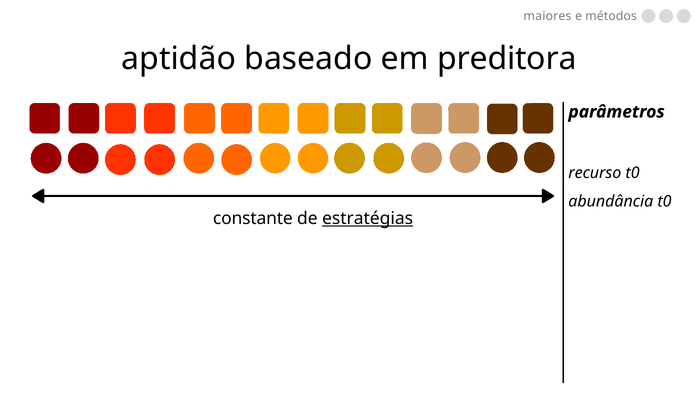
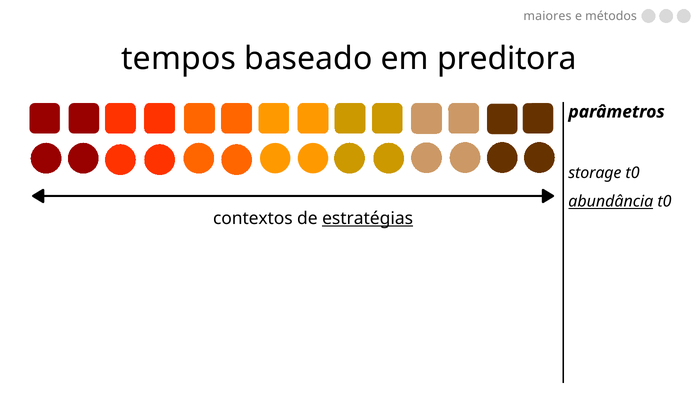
aptidão: aptidão -> tempos (179, 59)
recurso: recurso -> storage (595, 173)
abundância underline: none -> present (611, 202)
constante: constante -> contextos (253, 219)
